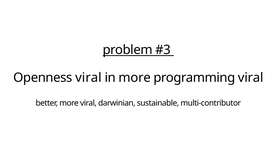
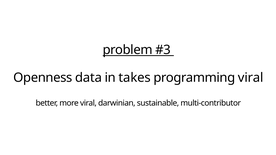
Openness viral: viral -> data (89, 78)
in more: more -> takes (135, 78)
